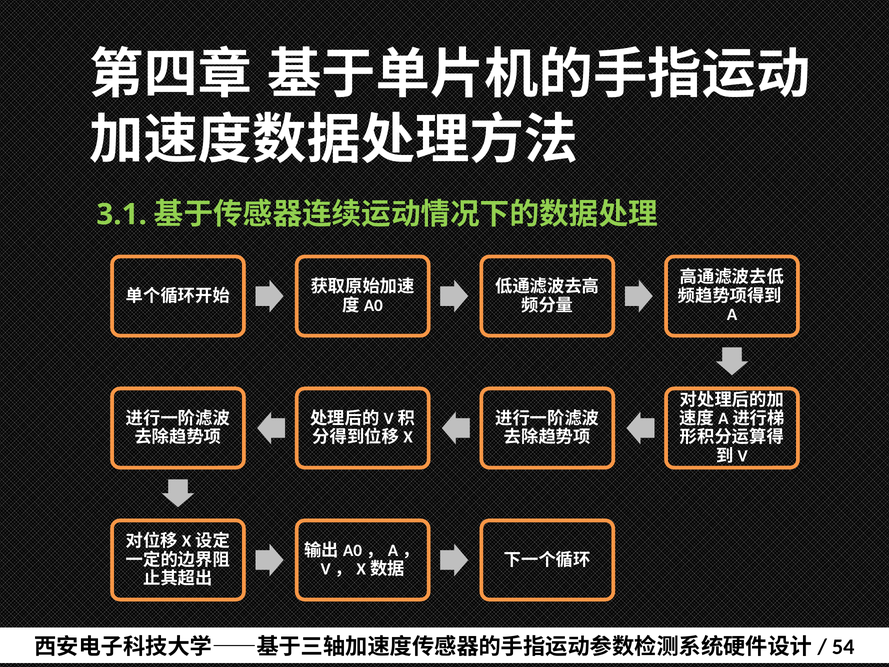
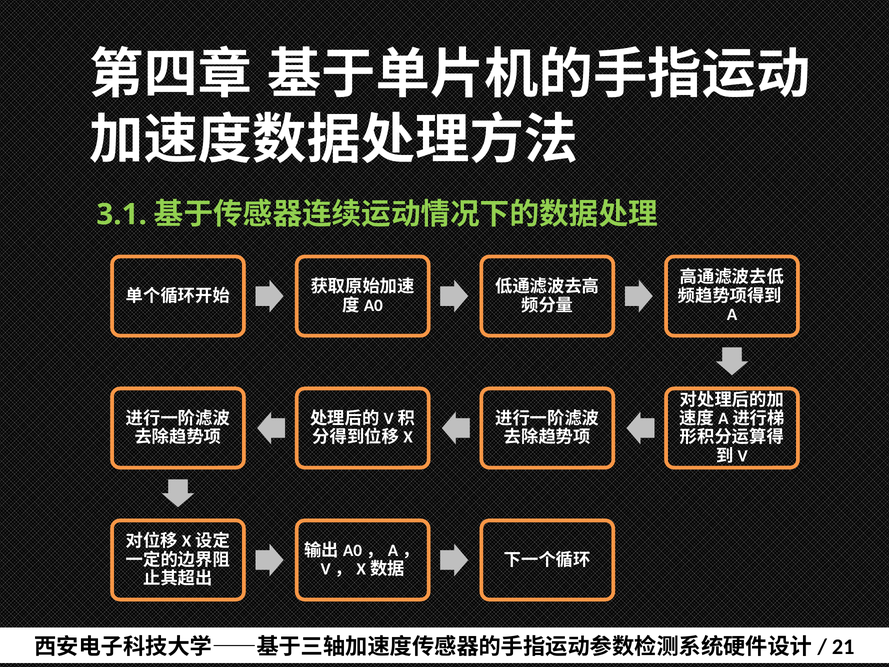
54: 54 -> 21 (843, 647)
